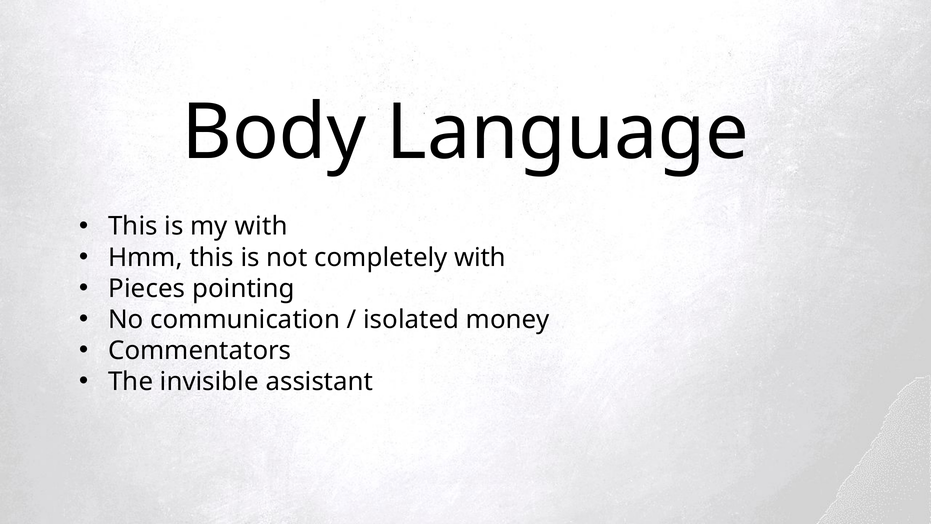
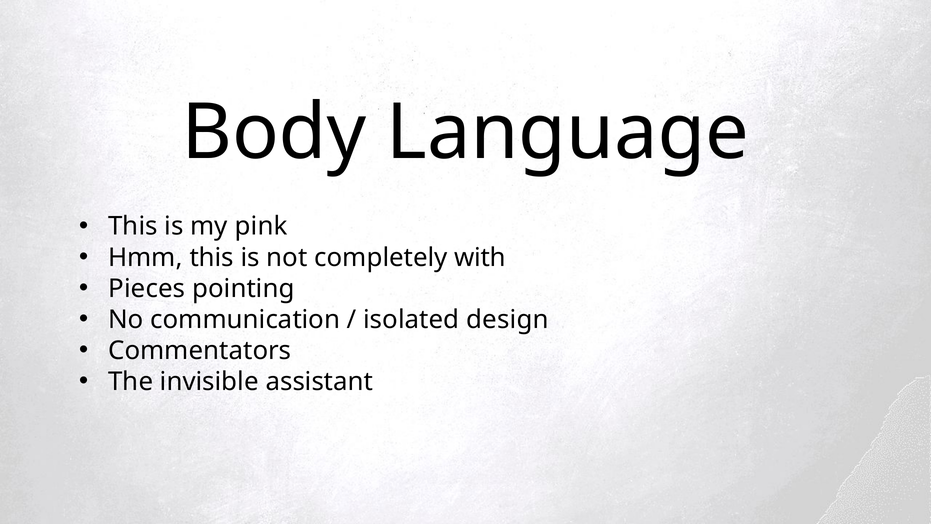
my with: with -> pink (261, 226)
money: money -> design (507, 319)
